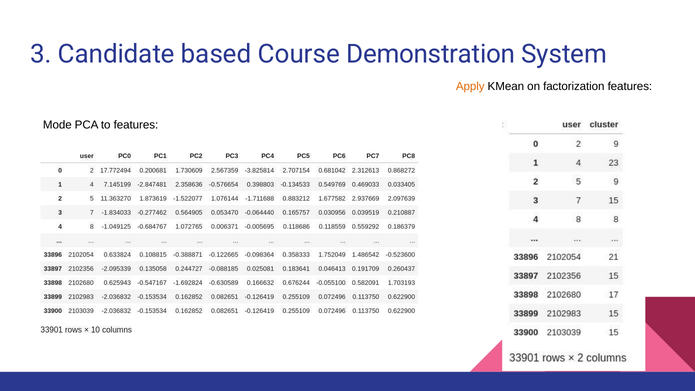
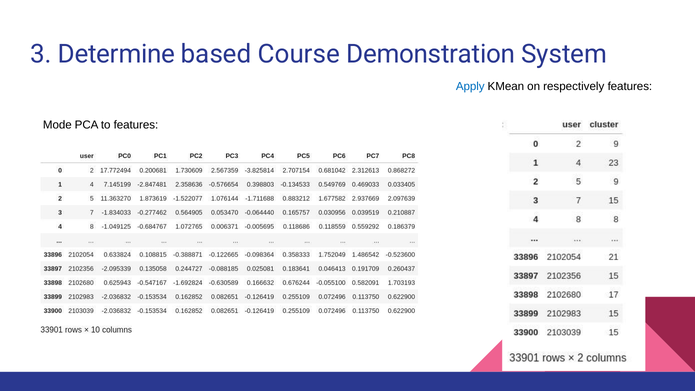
Candidate: Candidate -> Determine (116, 54)
Apply colour: orange -> blue (470, 86)
factorization: factorization -> respectively (574, 86)
